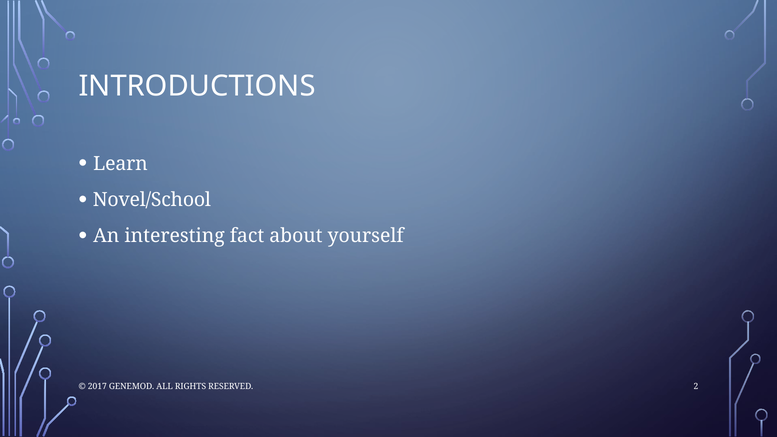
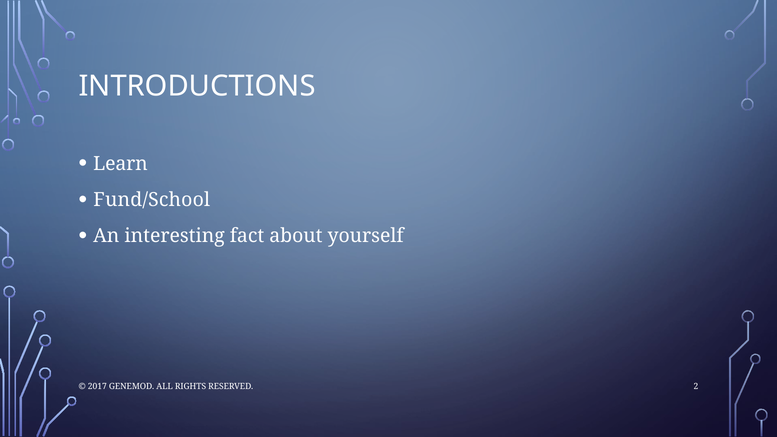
Novel/School: Novel/School -> Fund/School (152, 200)
